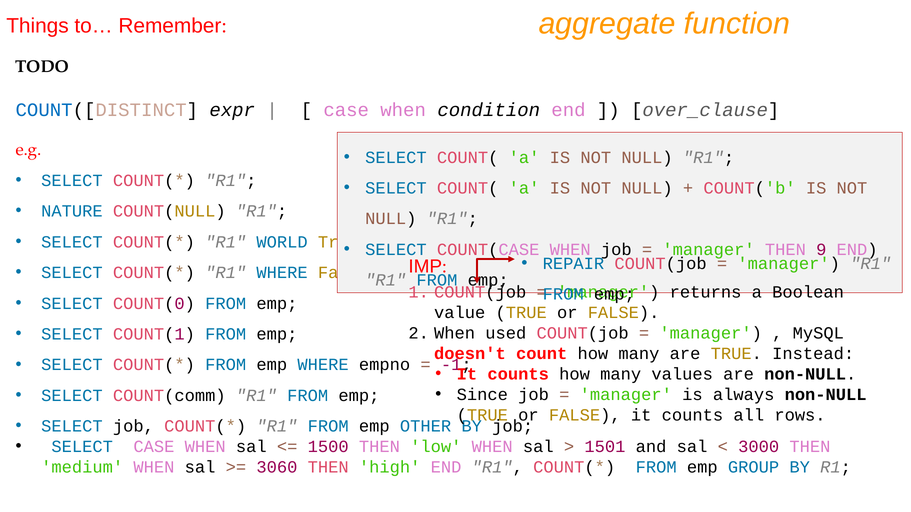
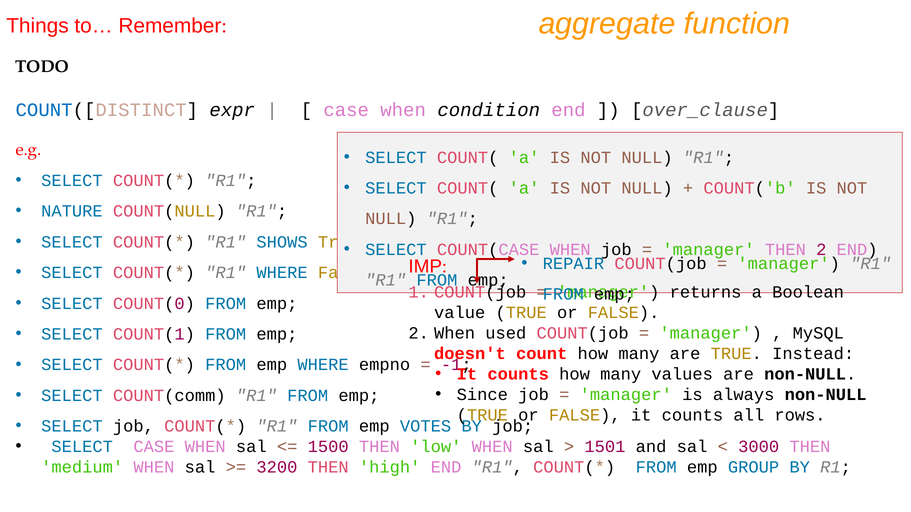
WORLD: WORLD -> SHOWS (282, 242)
THEN 9: 9 -> 2 (821, 250)
OTHER: OTHER -> VOTES (426, 427)
3060: 3060 -> 3200 (277, 468)
